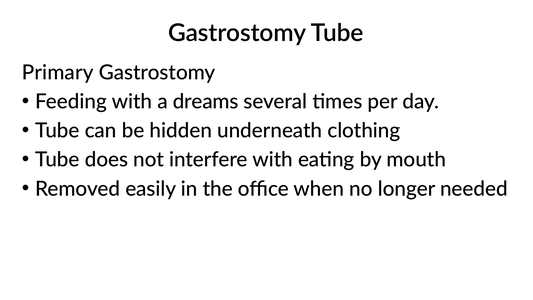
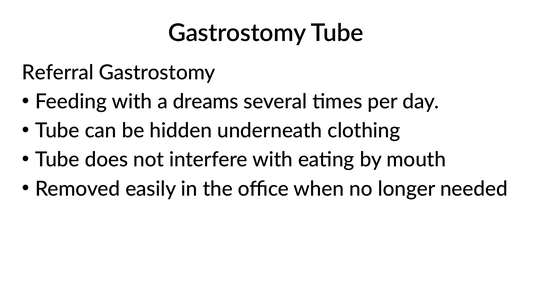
Primary: Primary -> Referral (58, 73)
